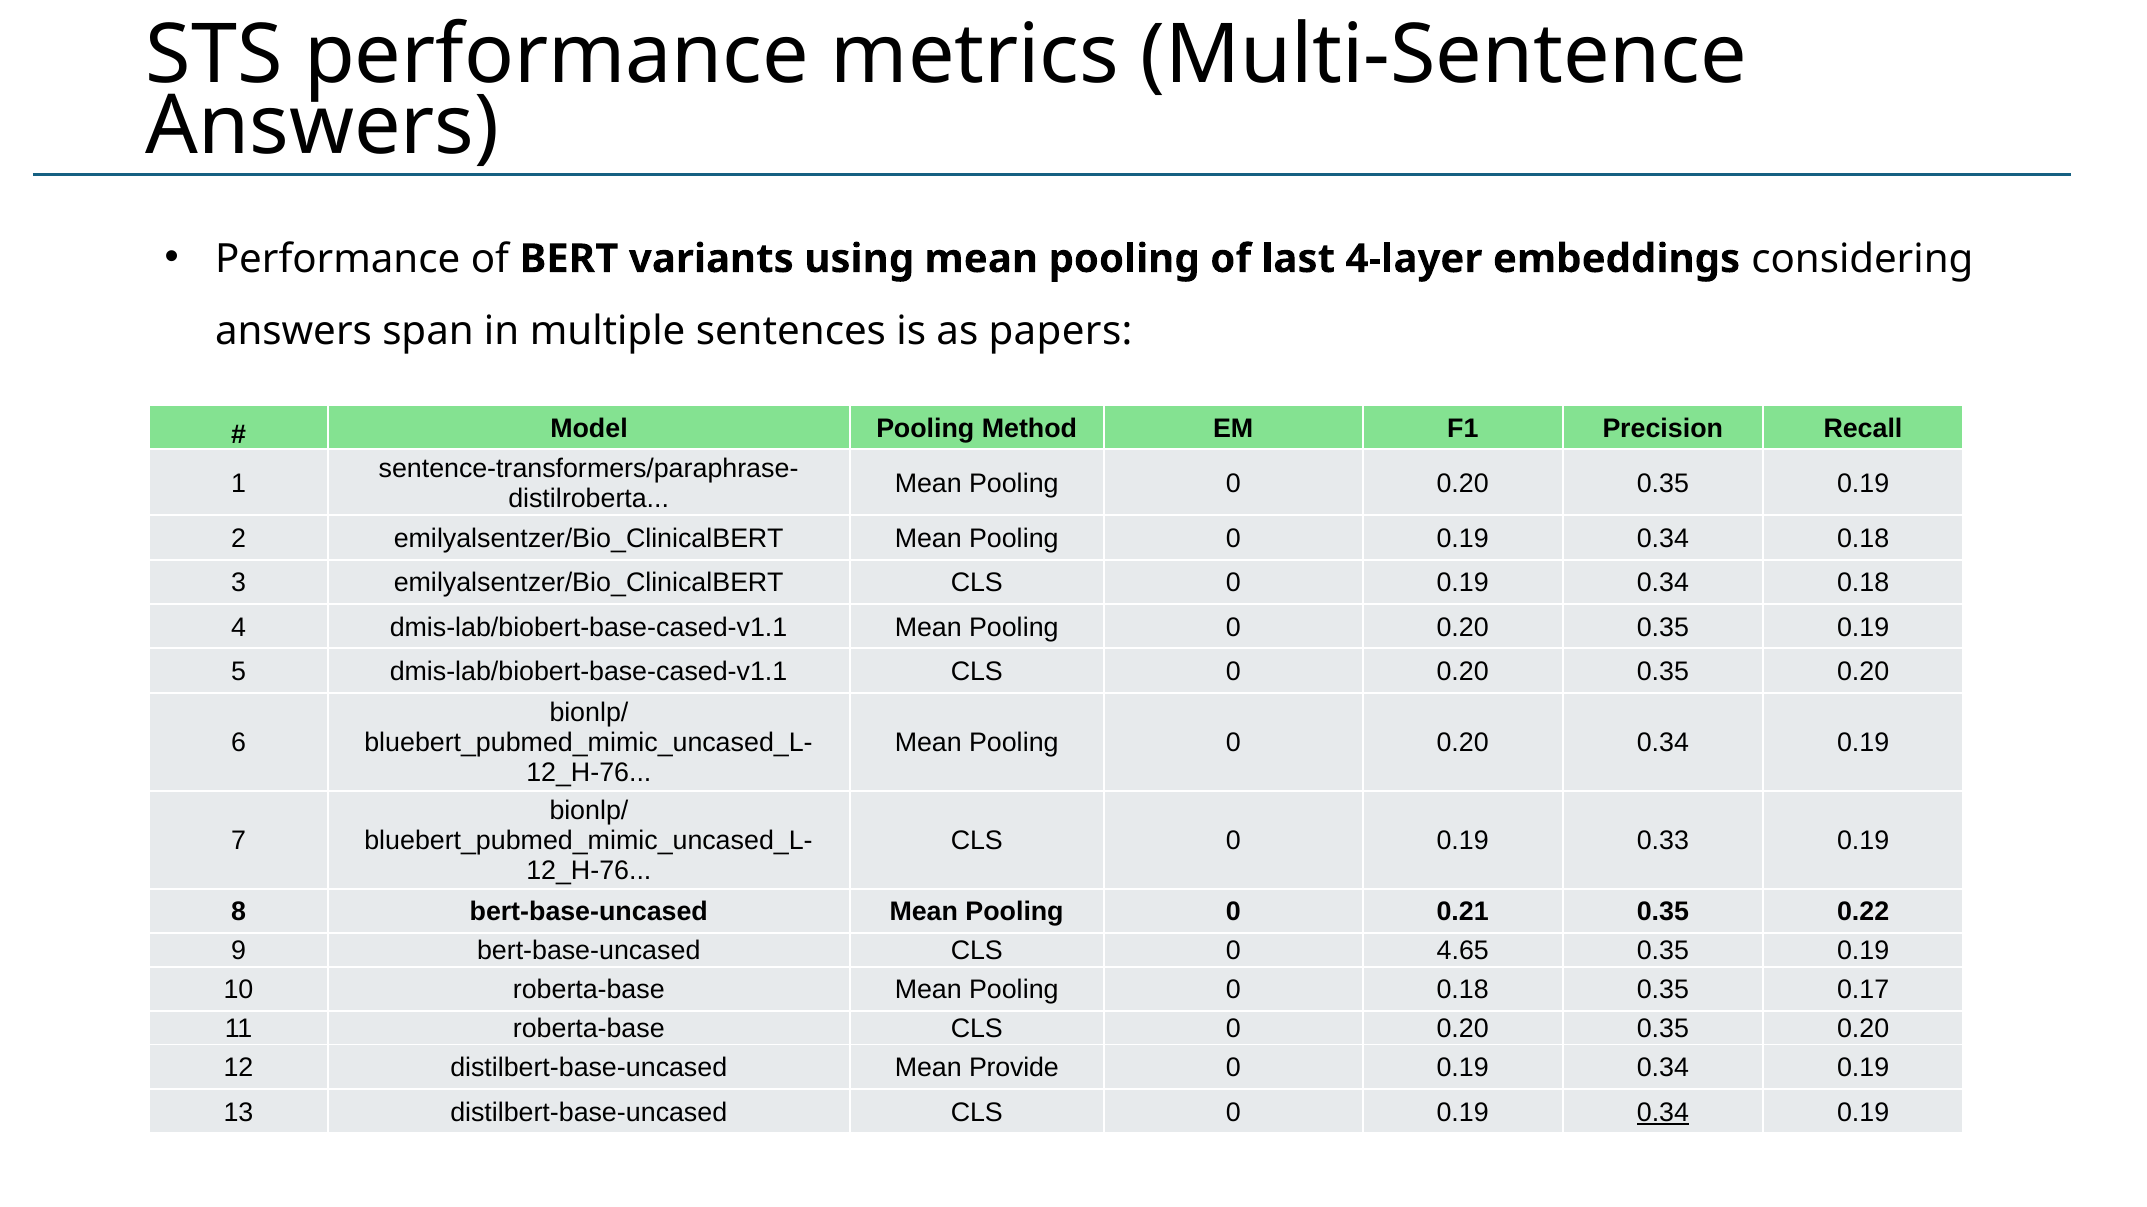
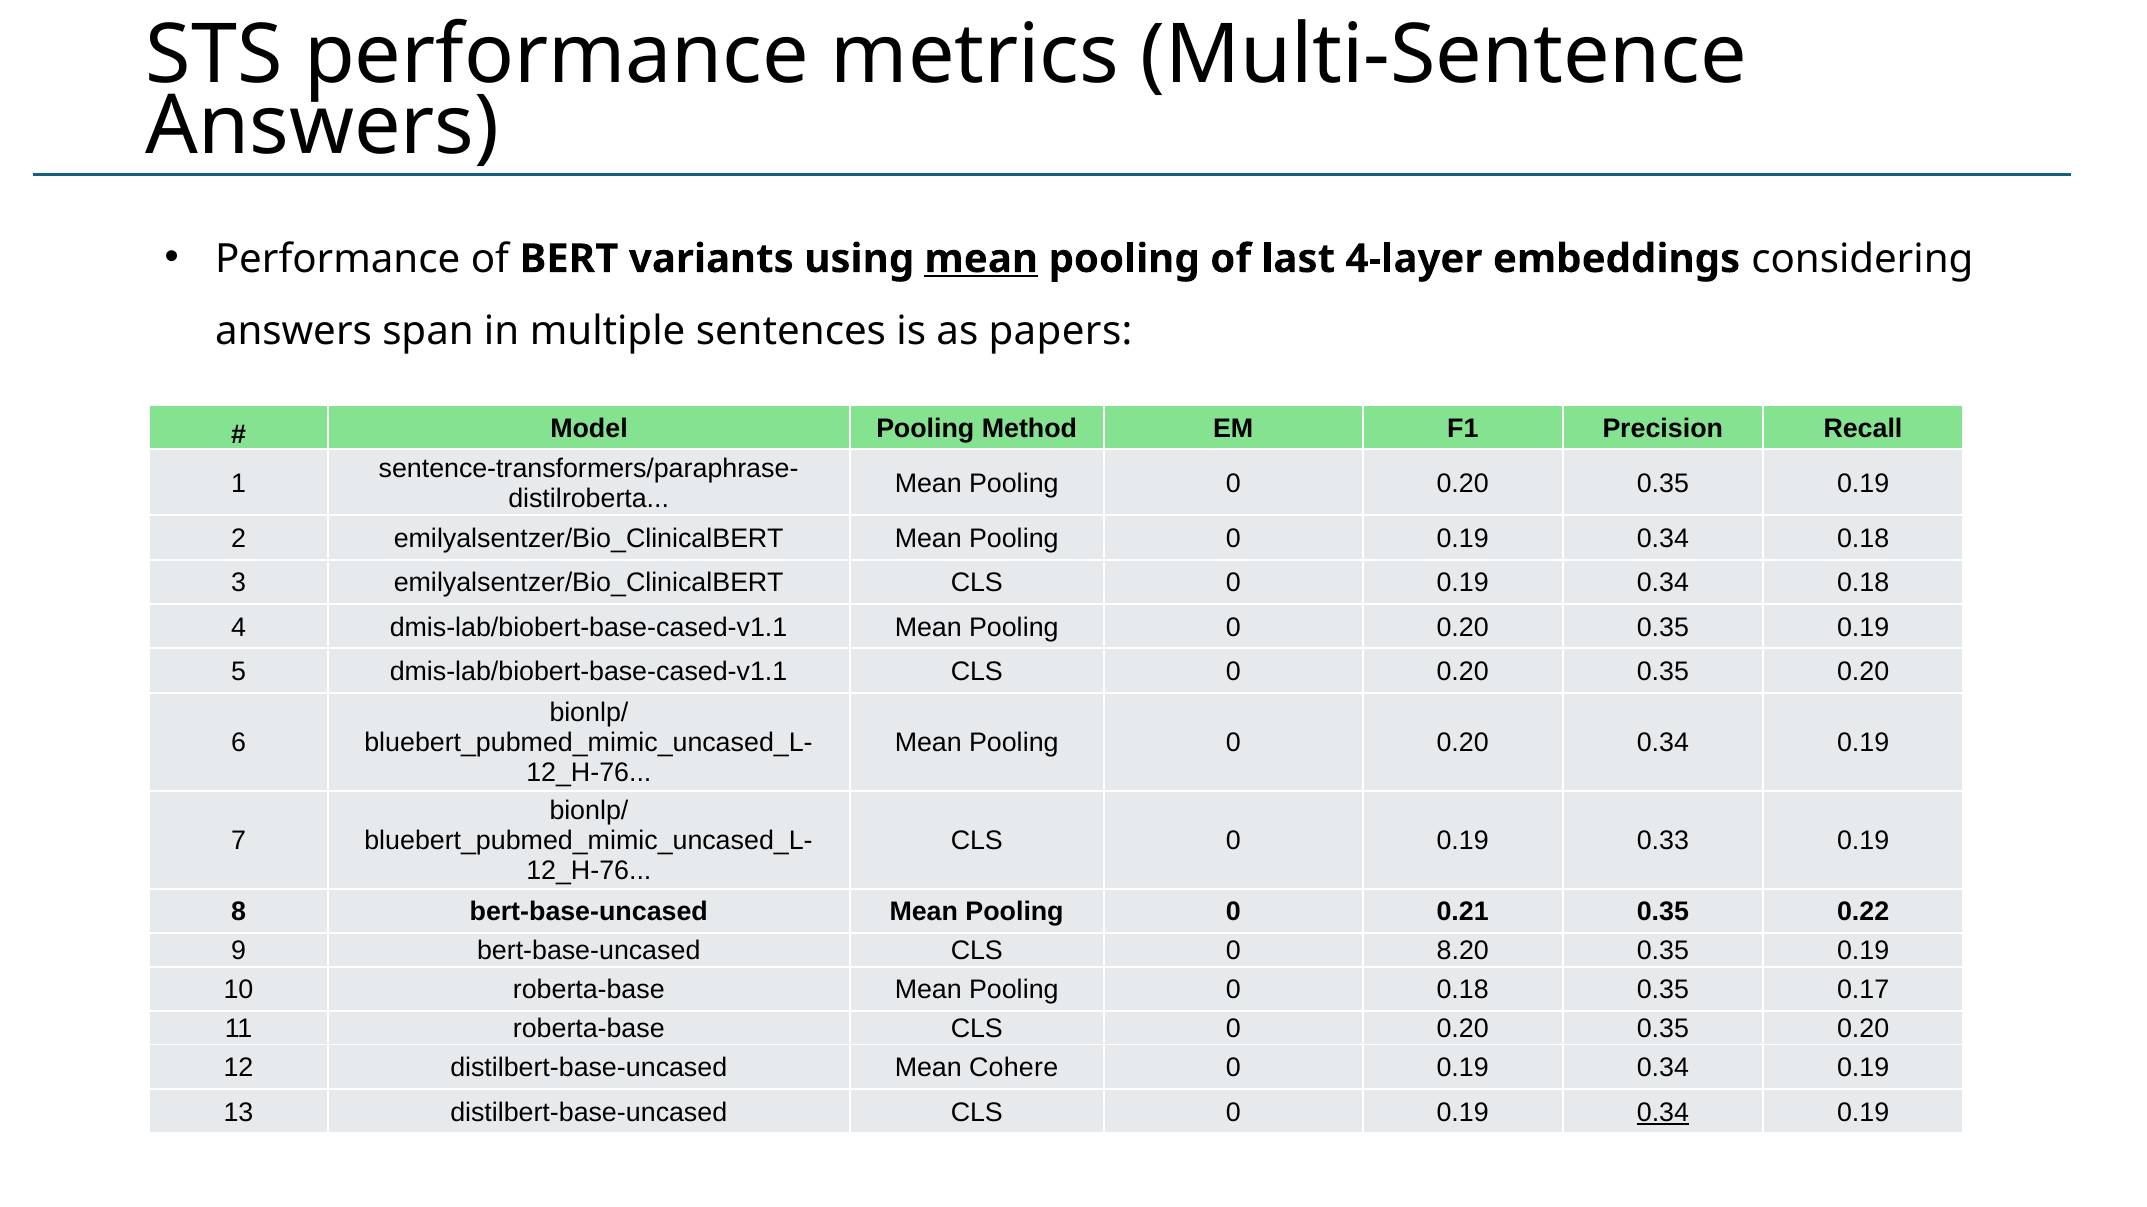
mean underline: none -> present (981, 259)
4.65: 4.65 -> 8.20 (1463, 951)
Provide: Provide -> Cohere (1014, 1068)
